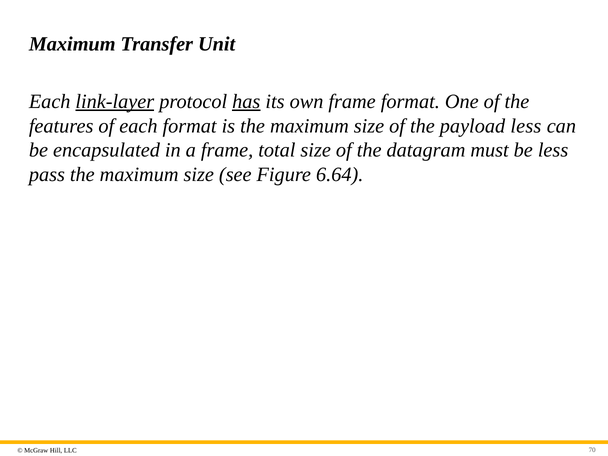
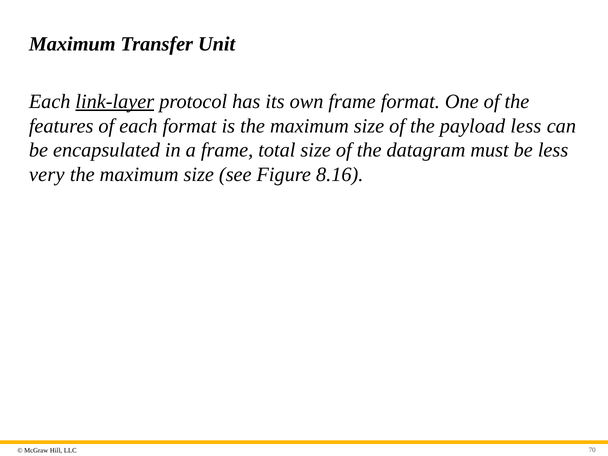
has underline: present -> none (246, 102)
pass: pass -> very (47, 174)
6.64: 6.64 -> 8.16 (340, 174)
